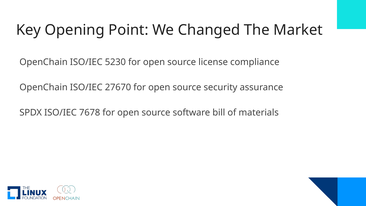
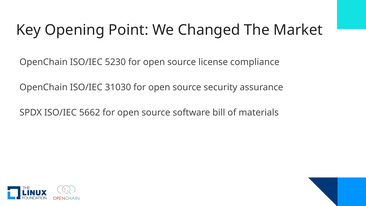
27670: 27670 -> 31030 (118, 87)
7678: 7678 -> 5662 (90, 113)
